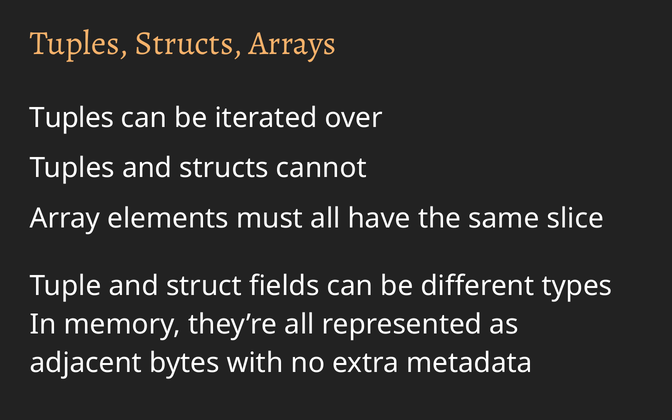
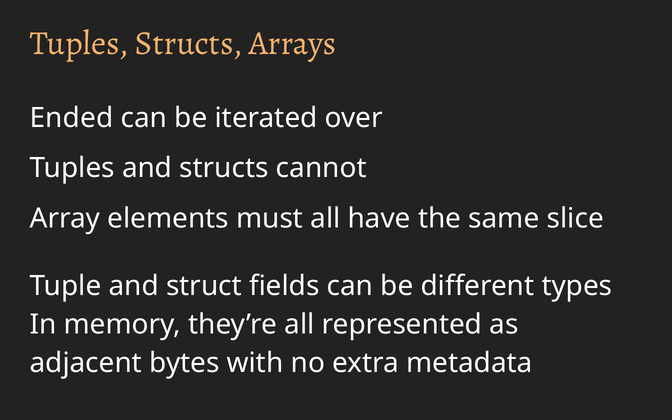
Tuples: Tuples -> Ended (72, 118)
